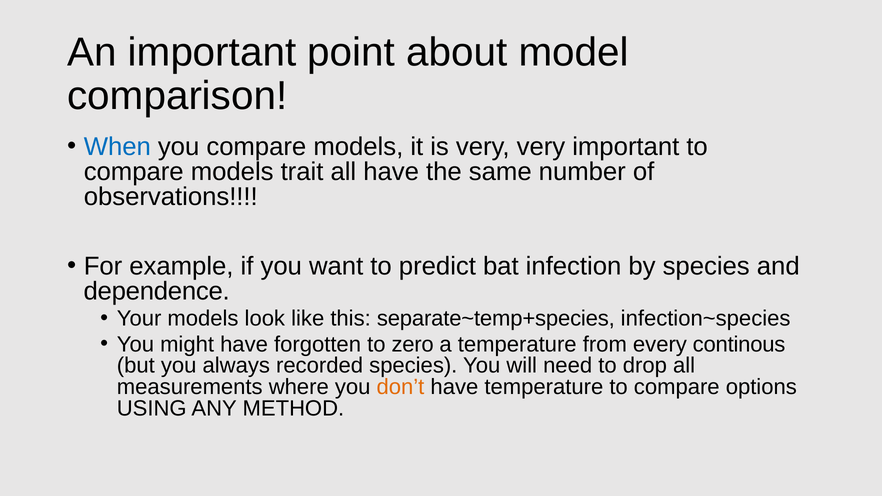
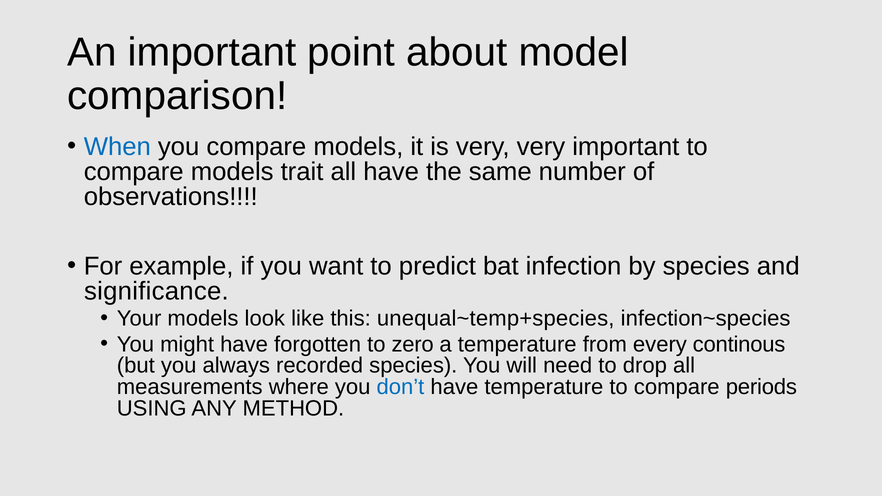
dependence: dependence -> significance (156, 291)
separate~temp+species: separate~temp+species -> unequal~temp+species (496, 319)
don’t colour: orange -> blue (400, 387)
options: options -> periods (761, 387)
